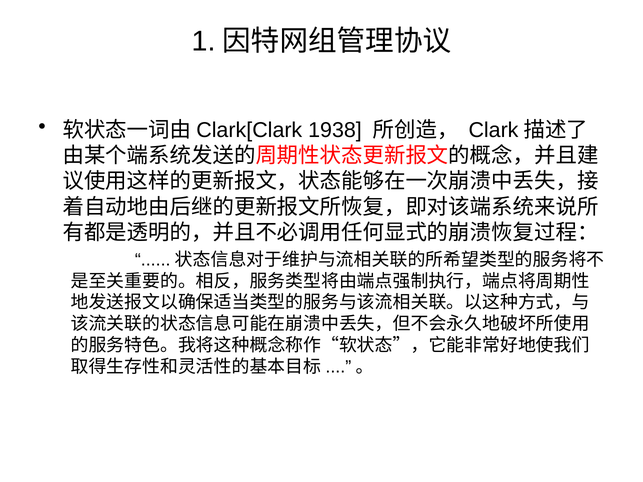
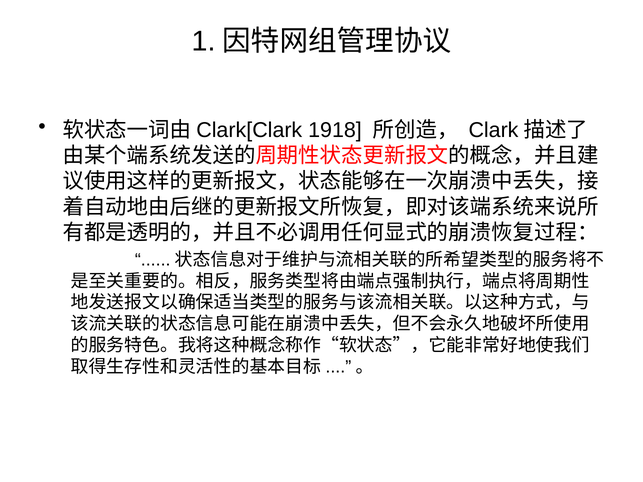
1938: 1938 -> 1918 (335, 130)
